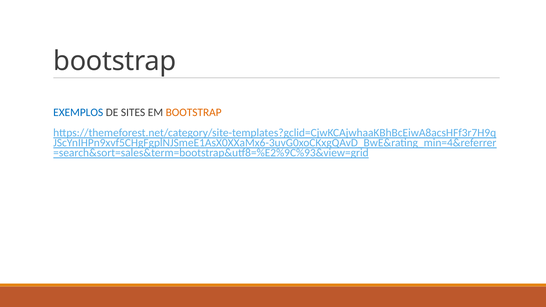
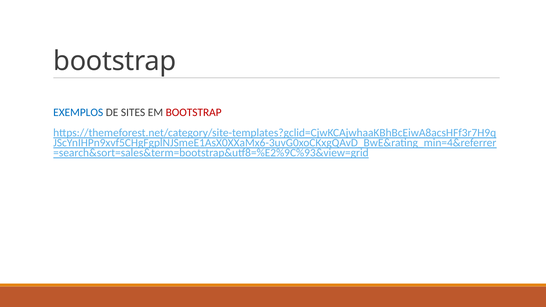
BOOTSTRAP colour: orange -> red (194, 112)
